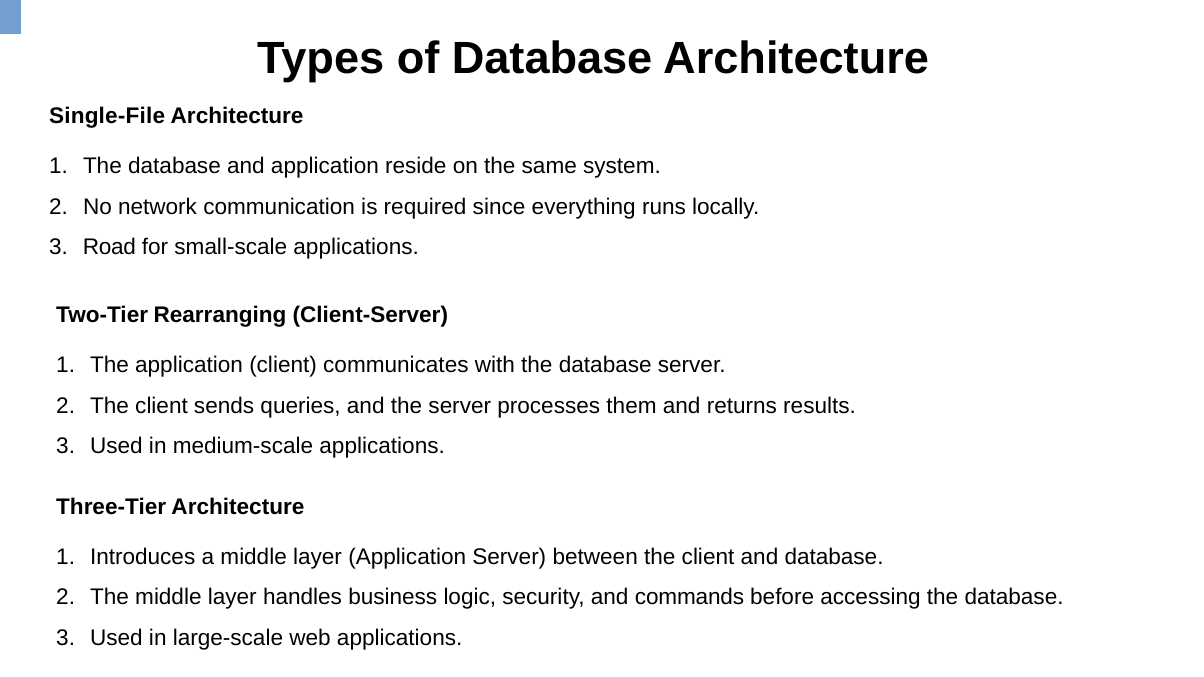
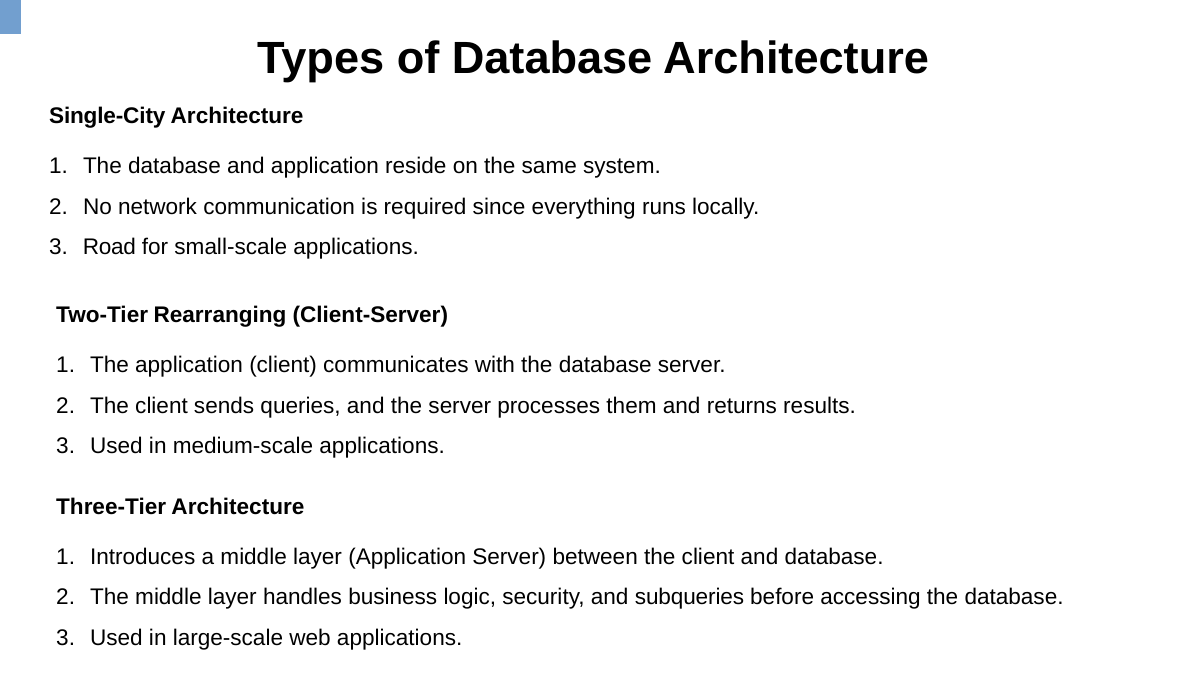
Single-File: Single-File -> Single-City (107, 116)
commands: commands -> subqueries (690, 598)
